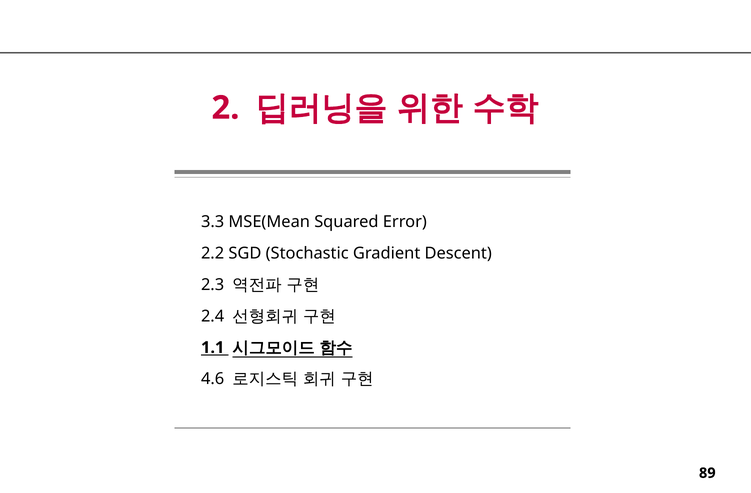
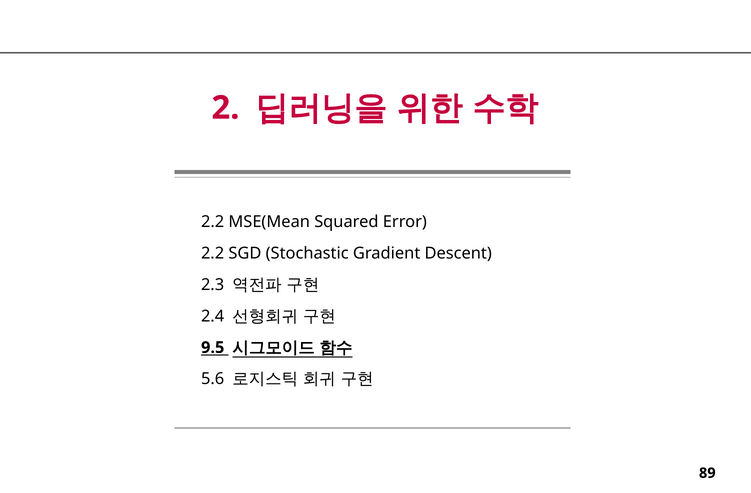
3.3: 3.3 -> 2.2 (213, 222)
1.1: 1.1 -> 9.5 (213, 348)
4.6: 4.6 -> 5.6 (213, 379)
